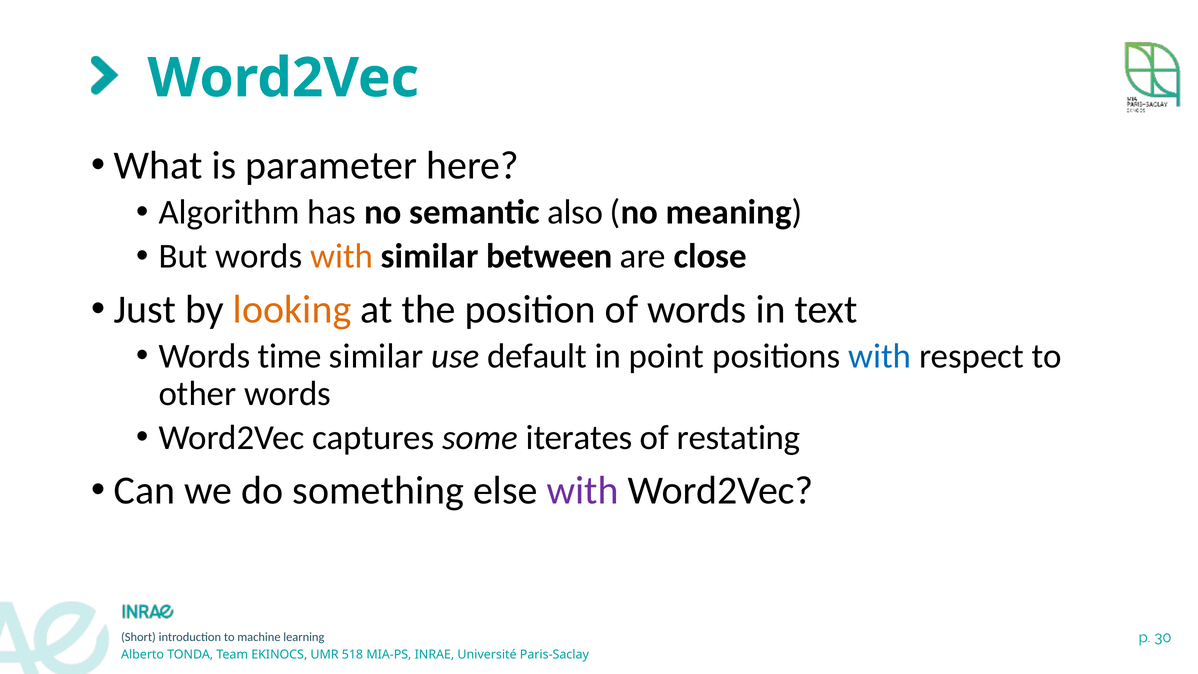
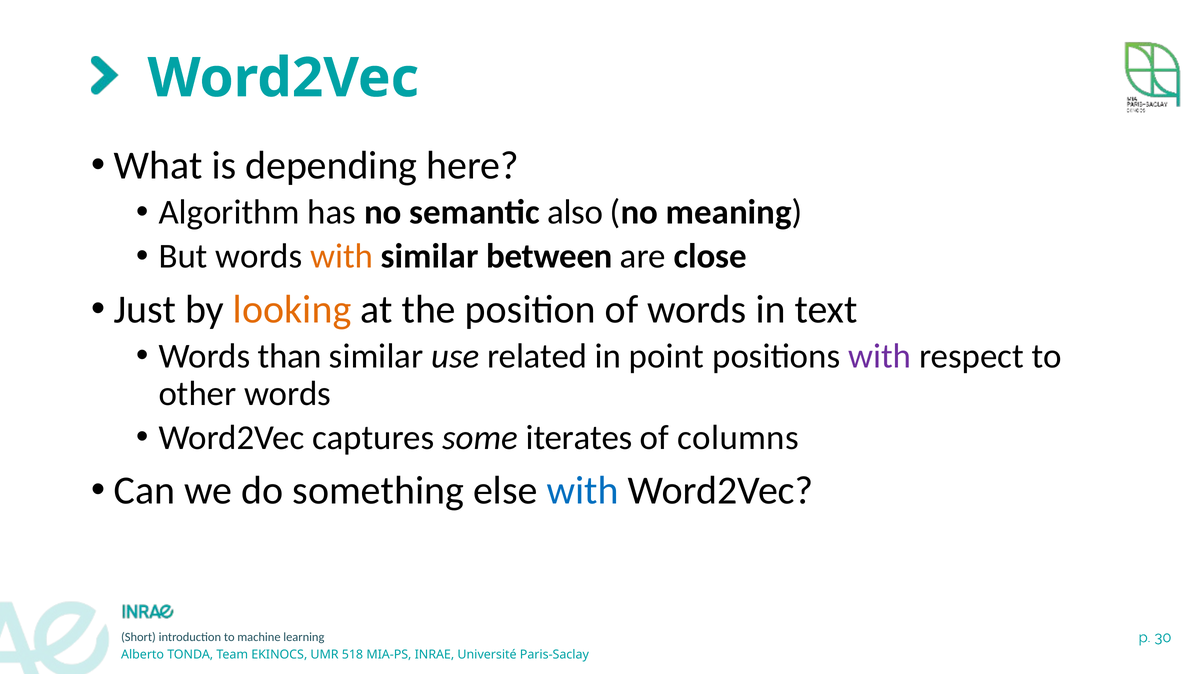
parameter: parameter -> depending (331, 166)
time: time -> than (290, 356)
default: default -> related (537, 356)
with colour: blue -> purple (880, 356)
restating: restating -> columns (738, 438)
with colour: purple -> blue (583, 491)
